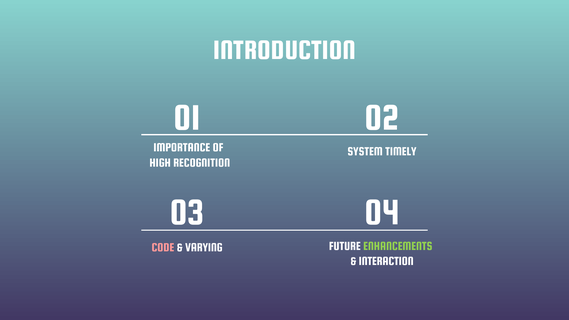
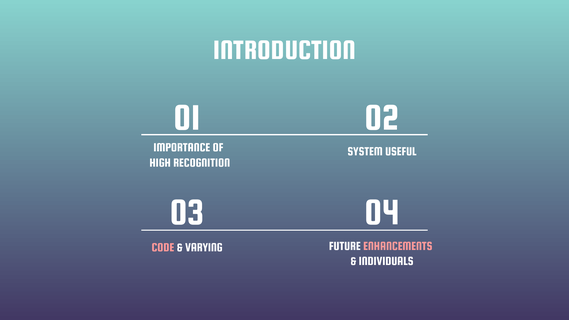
TIMELY: TIMELY -> USEFUL (401, 151)
ENHANCEMENTS colour: light green -> pink (398, 246)
INTERACTION: INTERACTION -> INDIVIDUALS (386, 261)
